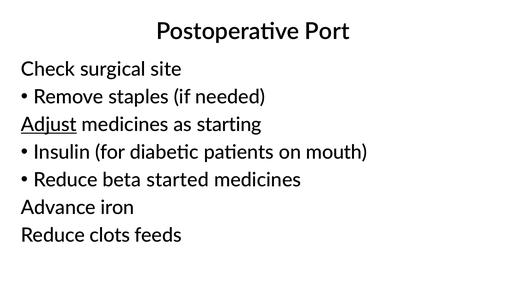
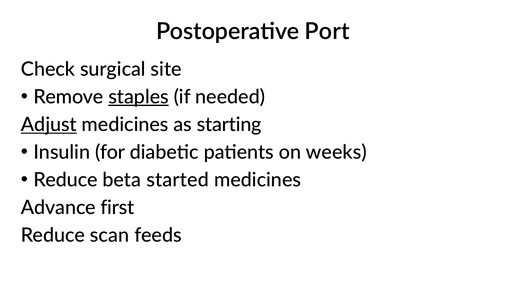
staples underline: none -> present (139, 97)
mouth: mouth -> weeks (336, 152)
iron: iron -> first (117, 208)
clots: clots -> scan (110, 235)
